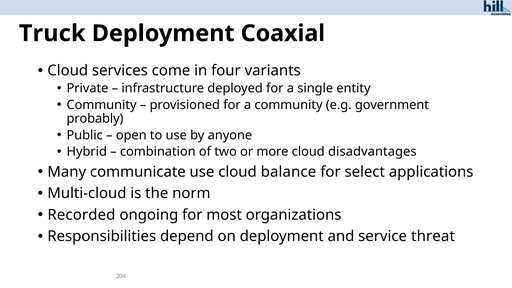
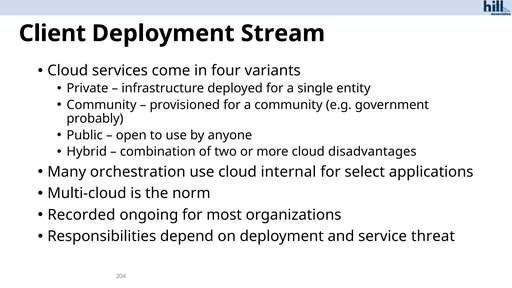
Truck: Truck -> Client (52, 33)
Coaxial: Coaxial -> Stream (283, 33)
communicate: communicate -> orchestration (138, 172)
balance: balance -> internal (288, 172)
